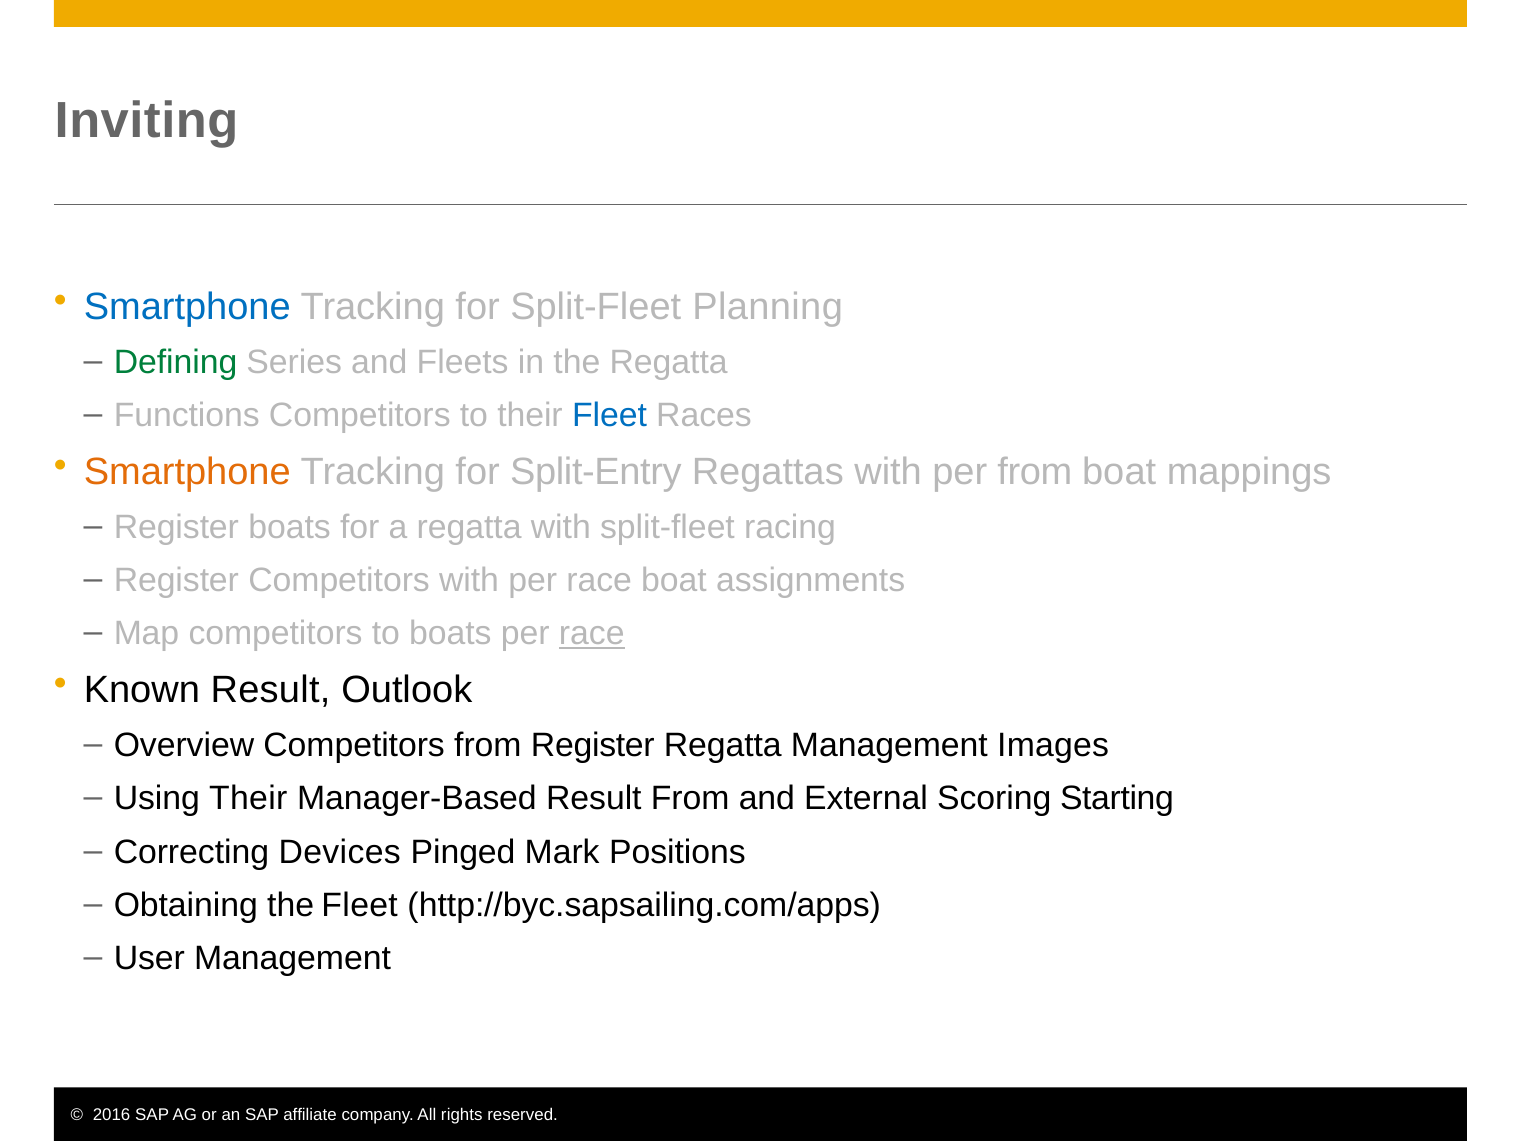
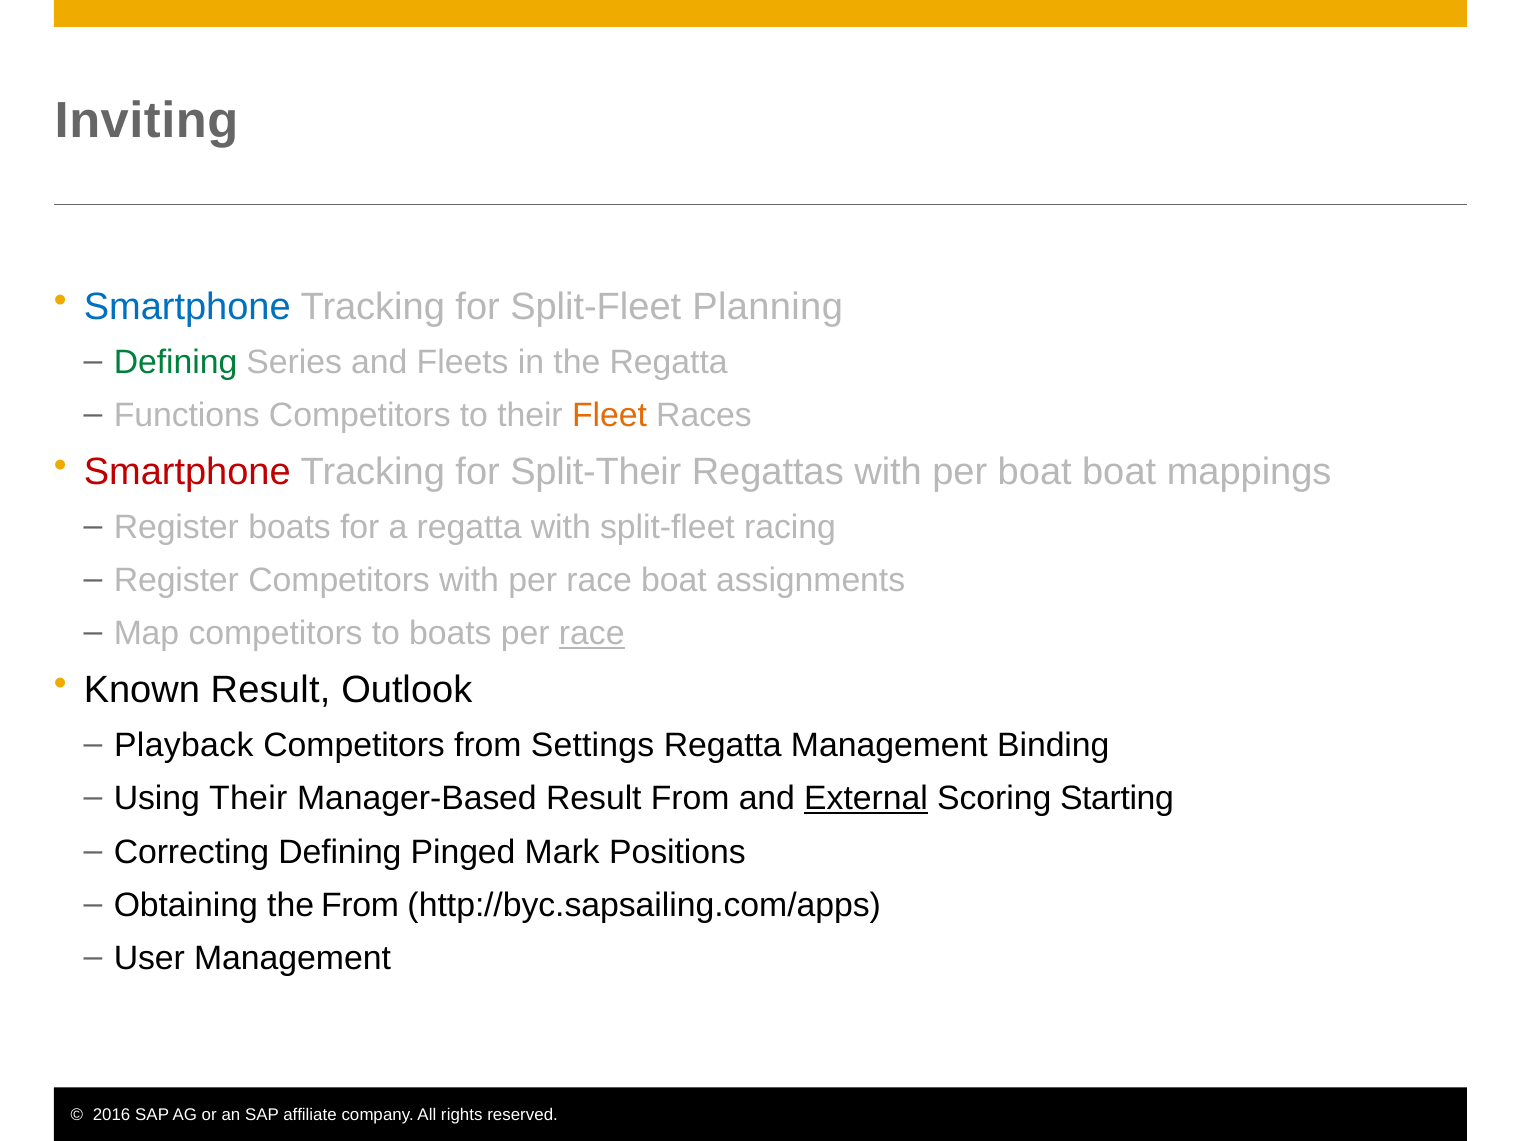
Fleet colour: blue -> orange (610, 416)
Smartphone colour: orange -> red (187, 472)
Split-Entry: Split-Entry -> Split-Their (596, 472)
per from: from -> boat (1035, 472)
Overview: Overview -> Playback (184, 745)
from Register: Register -> Settings (593, 745)
Images: Images -> Binding (1053, 745)
External underline: none -> present (866, 798)
Correcting Devices: Devices -> Defining (340, 852)
the Fleet: Fleet -> From (360, 905)
